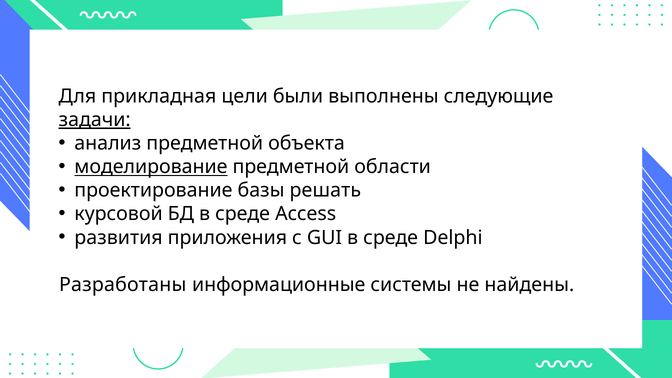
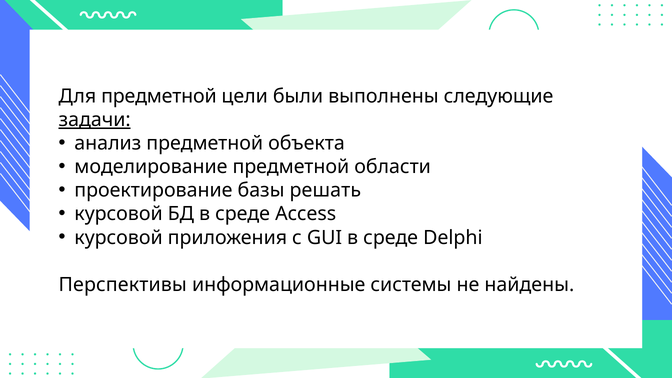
Для прикладная: прикладная -> предметной (159, 96)
моделирование underline: present -> none (151, 167)
развития: развития -> курсовой (119, 238)
Разработаны: Разработаны -> Перспективы (123, 285)
